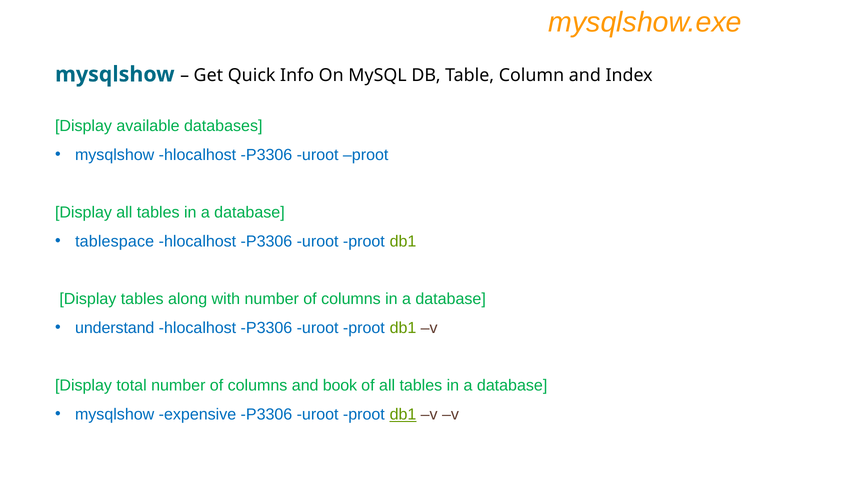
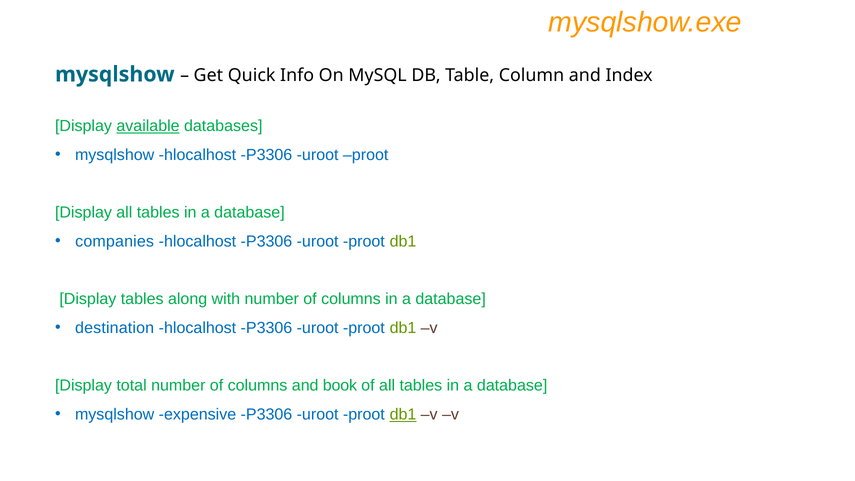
available underline: none -> present (148, 126)
tablespace: tablespace -> companies (115, 241)
understand: understand -> destination (115, 328)
